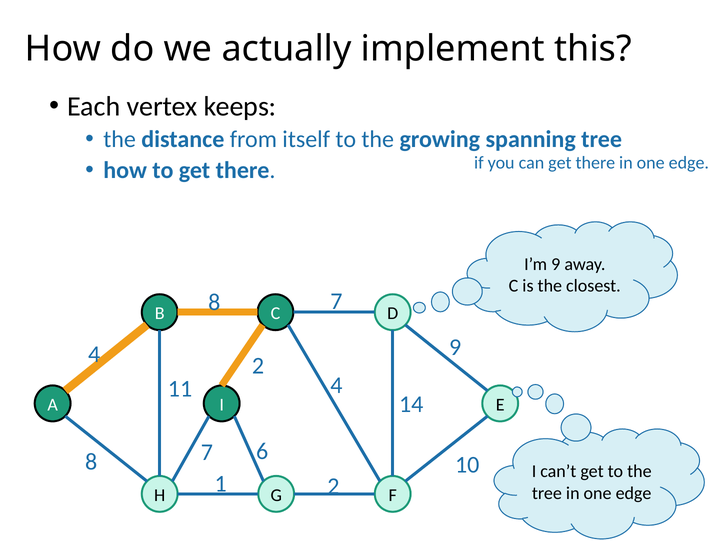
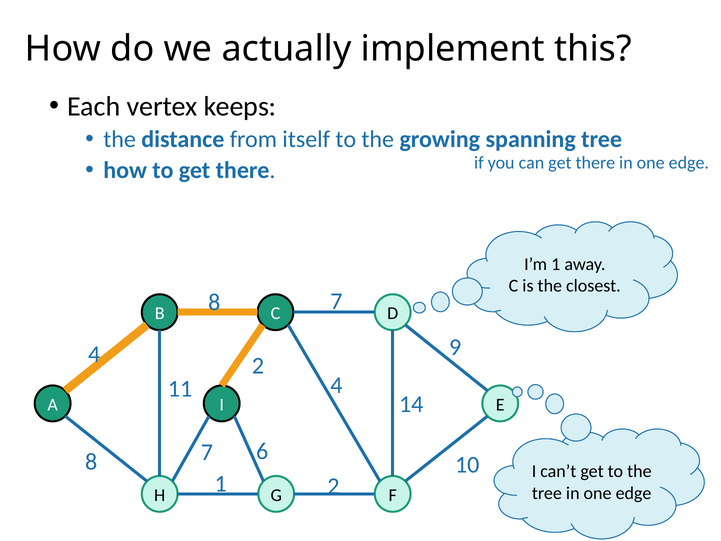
I’m 9: 9 -> 1 (556, 264)
